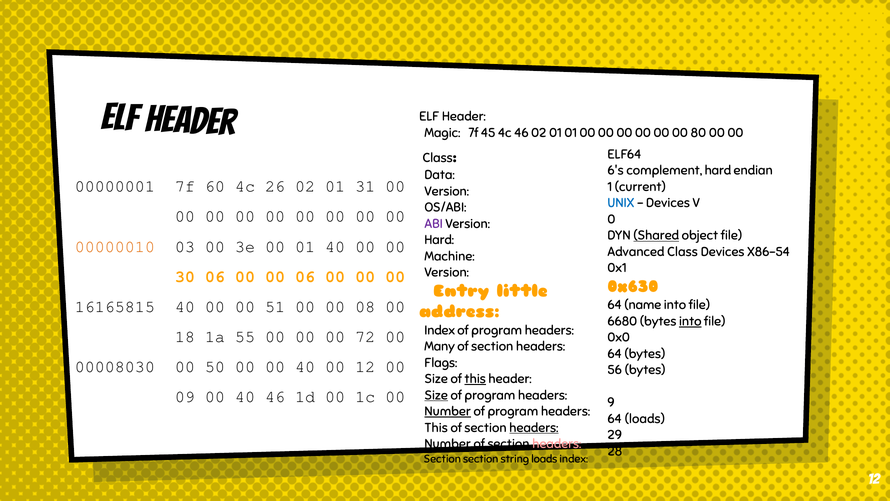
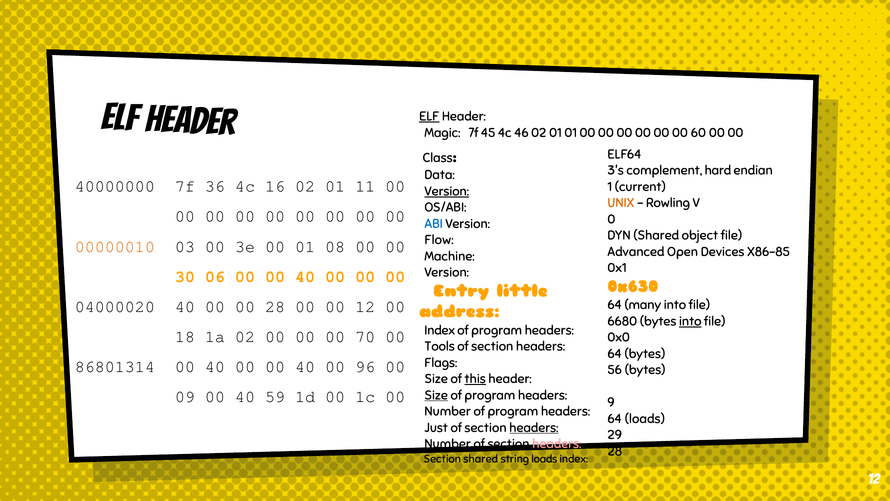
ELF underline: none -> present (429, 116)
80: 80 -> 60 (698, 133)
6's: 6's -> 3's (616, 170)
00000001: 00000001 -> 40000000 (115, 186)
60: 60 -> 36 (215, 186)
26: 26 -> 16 (275, 186)
31: 31 -> 11 (365, 186)
Version underline: none -> present (447, 191)
UNIX colour: blue -> orange (621, 203)
Devices: Devices -> Rowling (668, 203)
ABI colour: purple -> blue (434, 224)
Shared underline: present -> none (656, 235)
Hard: Hard -> Flow (439, 240)
01 40: 40 -> 08 (335, 246)
Advanced Class: Class -> Open (683, 252)
X86-54: X86-54 -> X86-85 (769, 252)
06 00 00 06: 06 -> 40 (305, 276)
16165815: 16165815 -> 04000020 (115, 306)
00 51: 51 -> 28 (275, 306)
00 08: 08 -> 12 (365, 306)
name: name -> many (643, 305)
1a 55: 55 -> 02 (245, 336)
72: 72 -> 70 (365, 336)
Many: Many -> Tools (440, 346)
00008030: 00008030 -> 86801314 (115, 366)
50: 50 -> 40 (215, 366)
00 12: 12 -> 96 (365, 366)
40 46: 46 -> 59 (275, 397)
Number underline: present -> none (448, 411)
This: This -> Just (436, 427)
Section section: section -> shared (481, 459)
